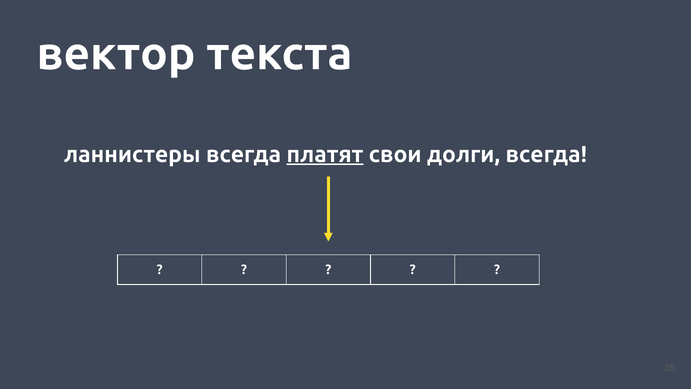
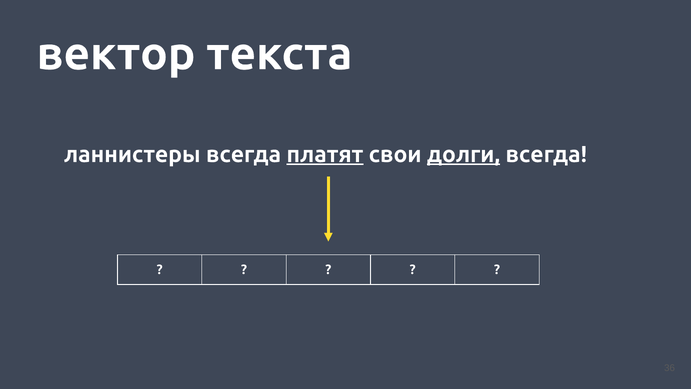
долги underline: none -> present (463, 154)
